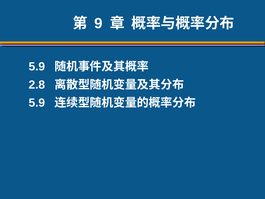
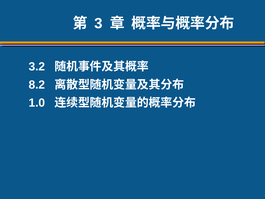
9: 9 -> 3 (98, 23)
5.9: 5.9 -> 3.2 (37, 67)
2.8: 2.8 -> 8.2 (37, 85)
5.9: 5.9 -> 1.0 (37, 103)
